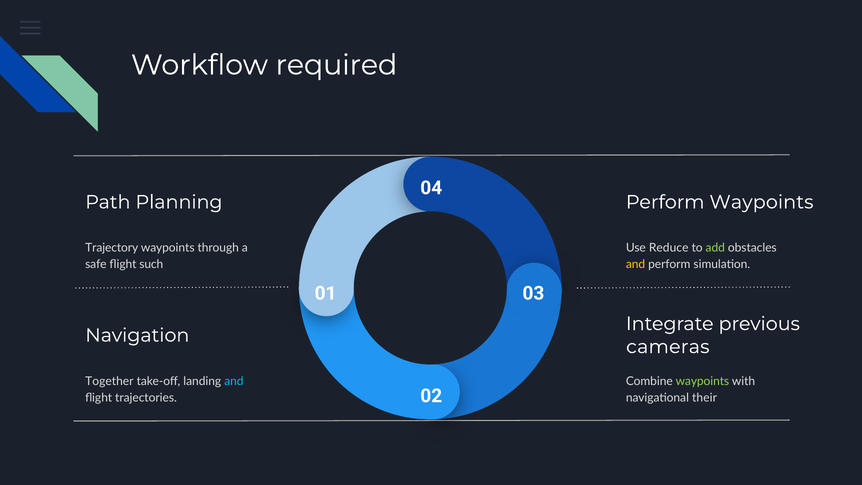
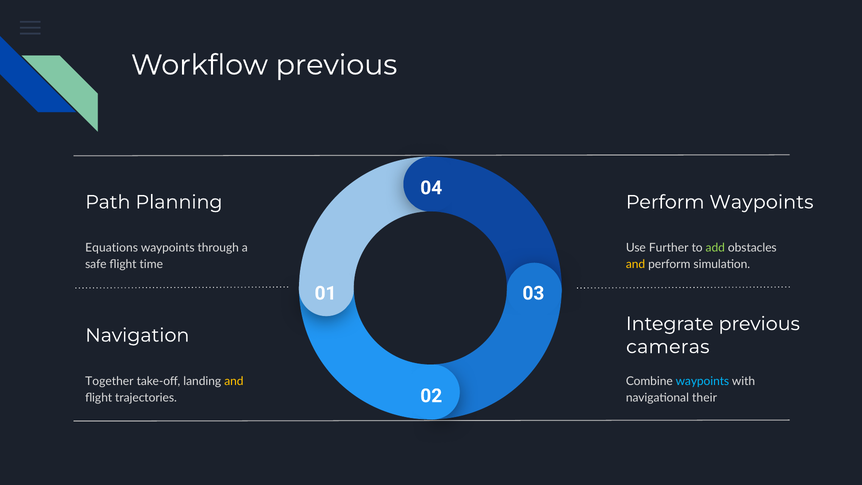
Workflow required: required -> previous (336, 65)
Trajectory: Trajectory -> Equations (112, 248)
Reduce: Reduce -> Further (669, 248)
such: such -> time (151, 264)
and colour: light blue -> yellow (234, 381)
waypoints colour: light green -> light blue (702, 381)
